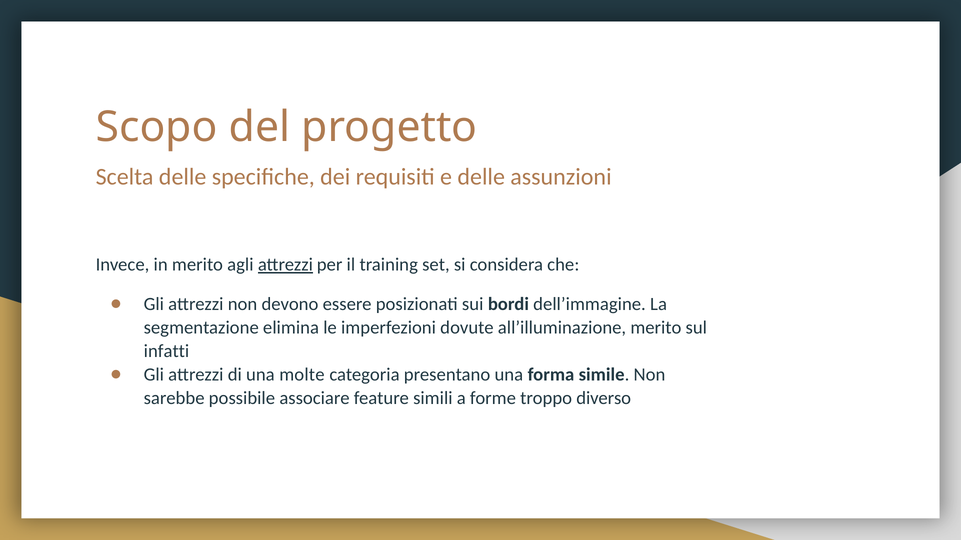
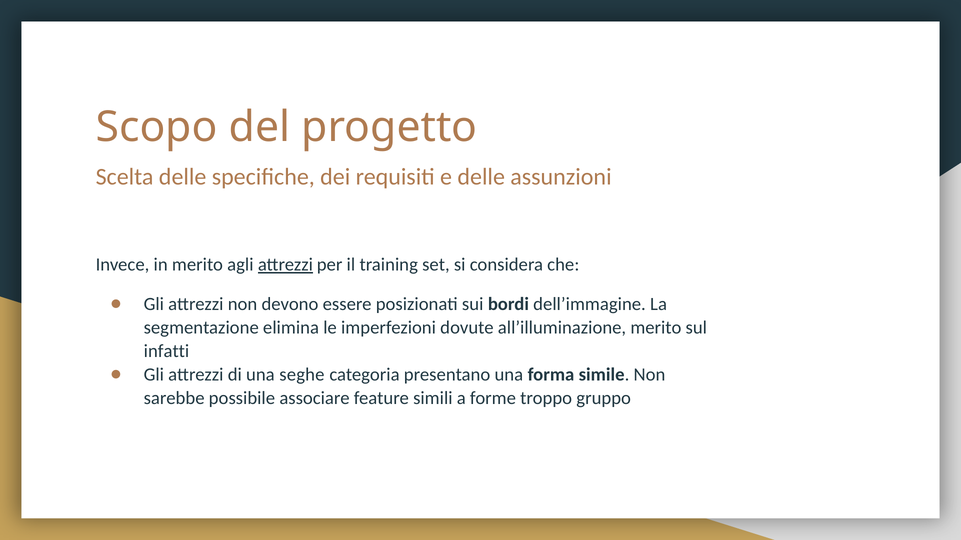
molte: molte -> seghe (302, 375)
diverso: diverso -> gruppo (604, 398)
